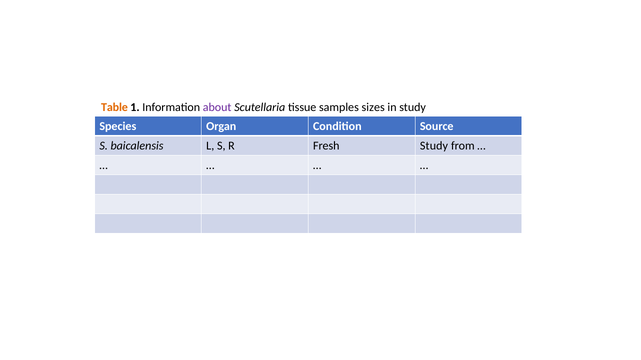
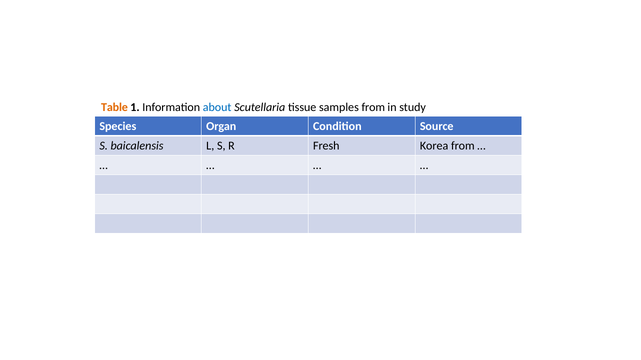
about colour: purple -> blue (217, 107)
samples sizes: sizes -> from (373, 107)
Fresh Study: Study -> Korea (434, 146)
